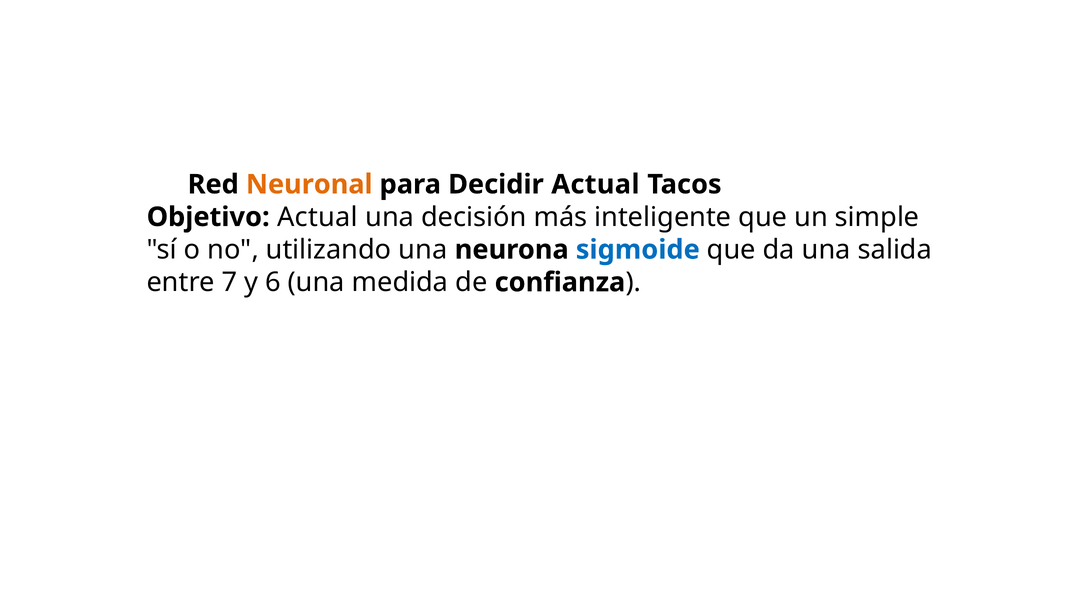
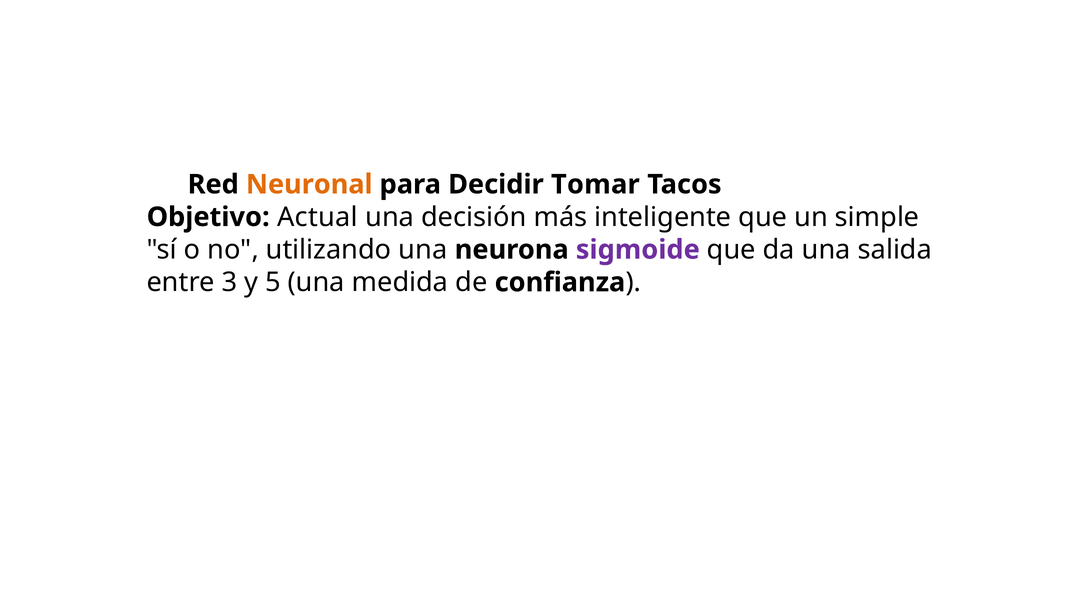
Decidir Actual: Actual -> Tomar (595, 184)
sigmoide colour: blue -> purple (638, 250)
7: 7 -> 3 (230, 282)
6: 6 -> 5 (273, 282)
